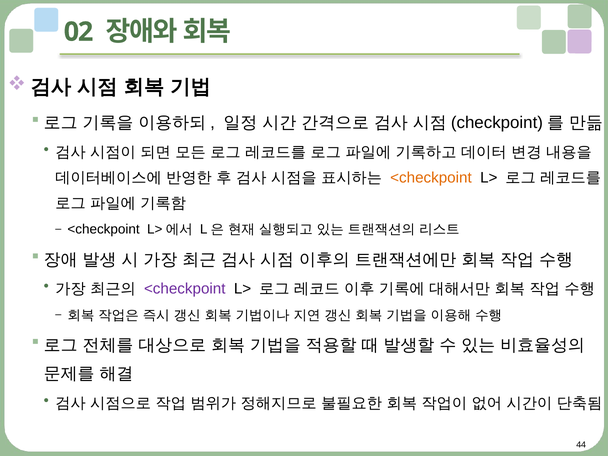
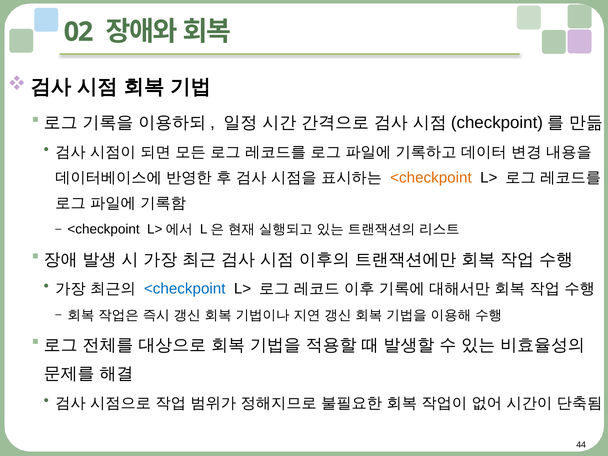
<checkpoint colour: purple -> blue (185, 289)
